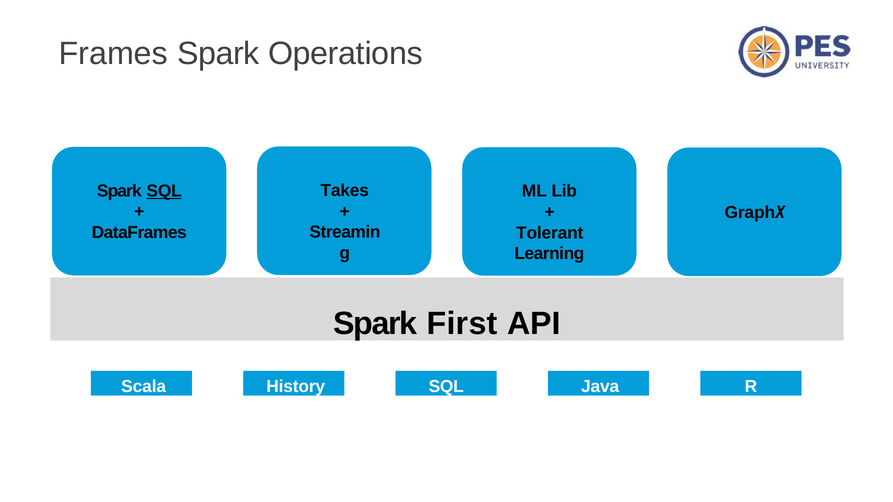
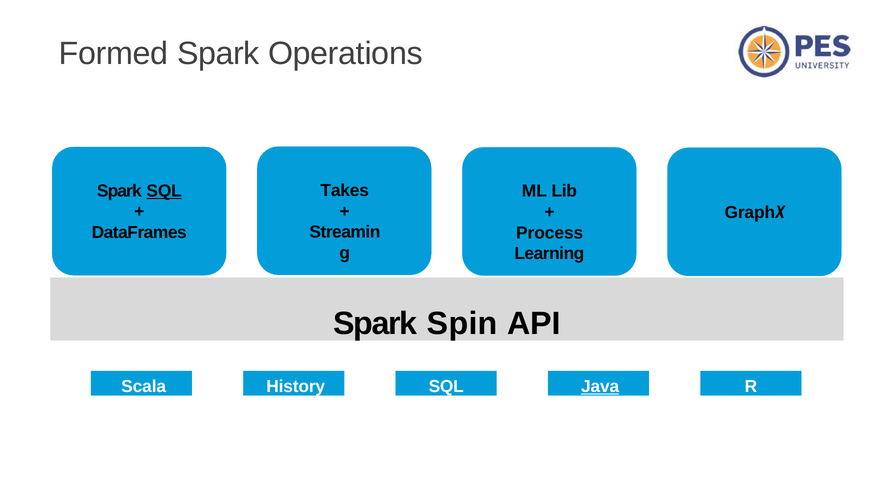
Frames: Frames -> Formed (114, 54)
Tolerant: Tolerant -> Process (550, 233)
First: First -> Spin (462, 324)
Java underline: none -> present (600, 387)
